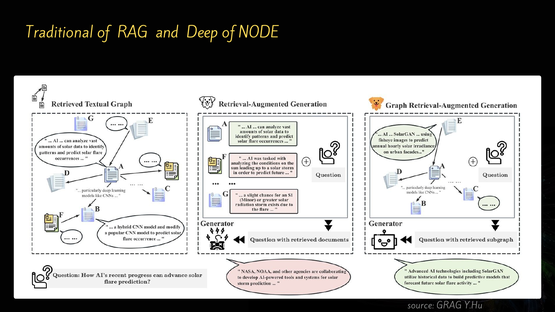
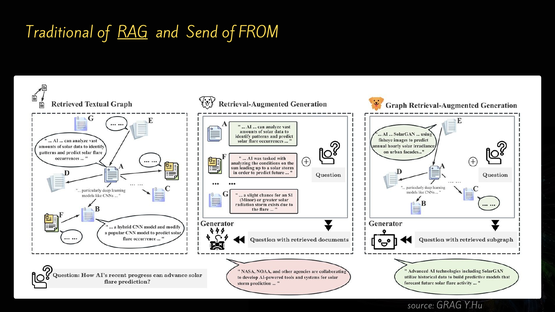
RAG underline: none -> present (133, 33)
Deep: Deep -> Send (202, 33)
NODE: NODE -> FROM (259, 33)
